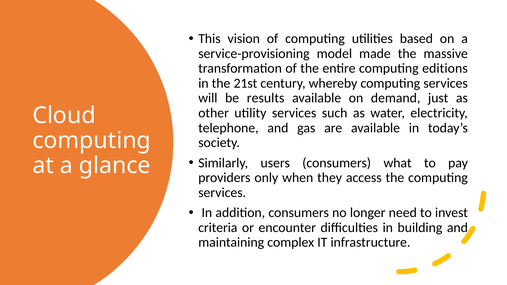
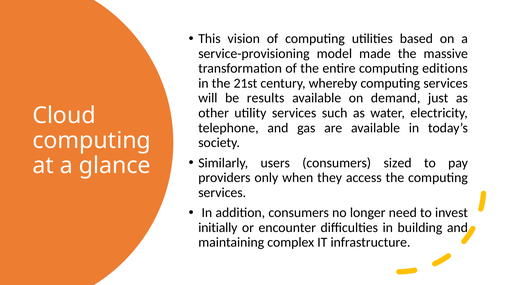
what: what -> sized (398, 163)
criteria: criteria -> initially (218, 228)
